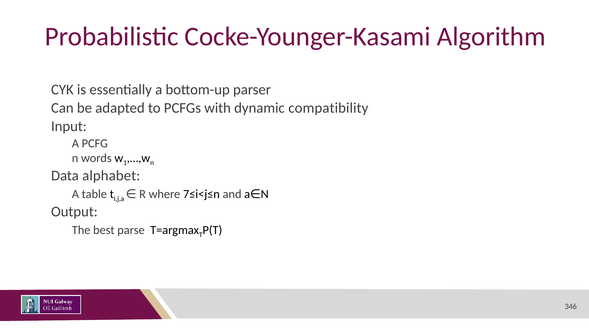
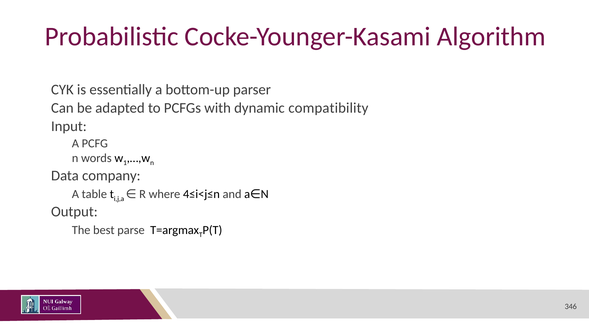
alphabet: alphabet -> company (111, 175)
7≤i<j≤n: 7≤i<j≤n -> 4≤i<j≤n (201, 194)
